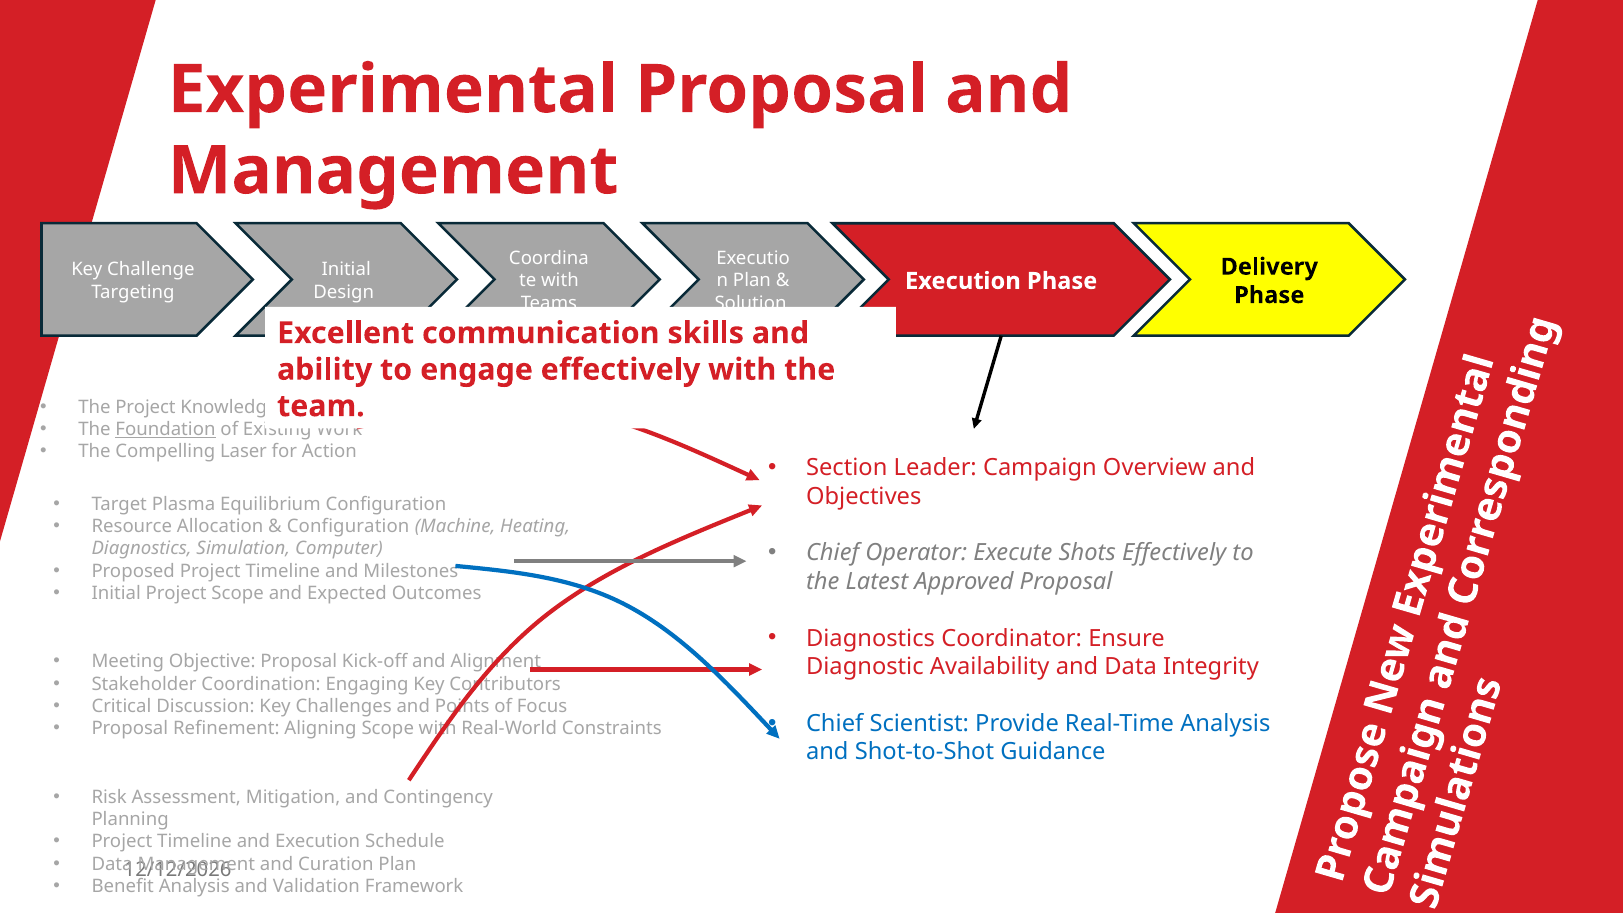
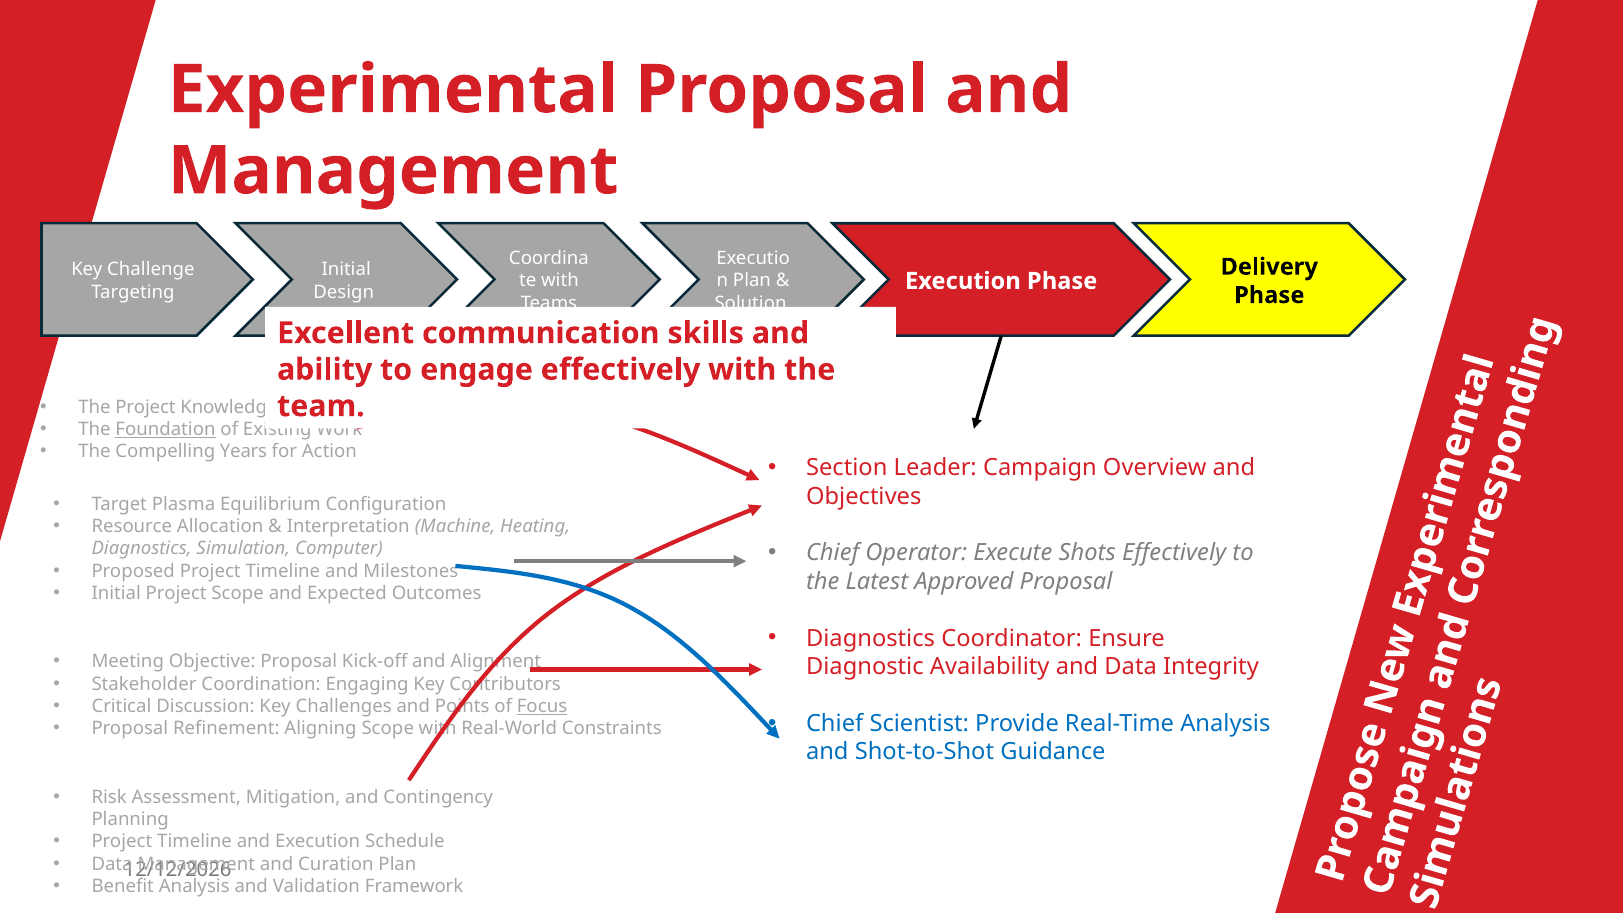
Laser: Laser -> Years (244, 452)
Configuration: Configuration -> Interpretation (348, 526)
Focus underline: none -> present (542, 706)
